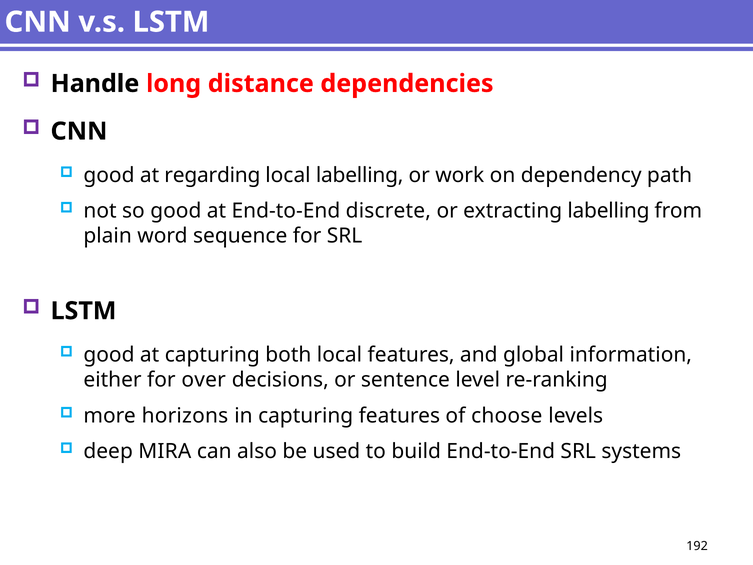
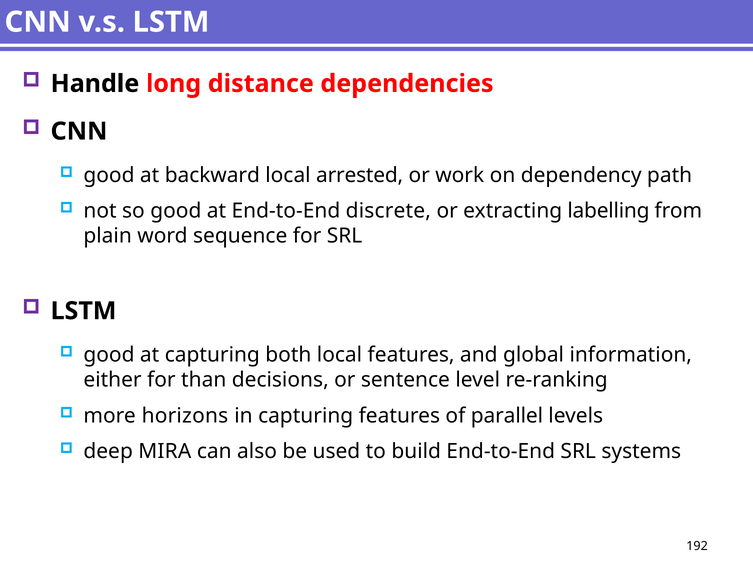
regarding: regarding -> backward (212, 175)
local labelling: labelling -> arrested (360, 175)
over: over -> than (204, 380)
choose: choose -> parallel (507, 415)
